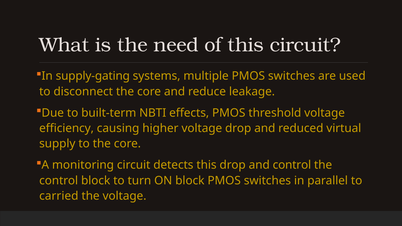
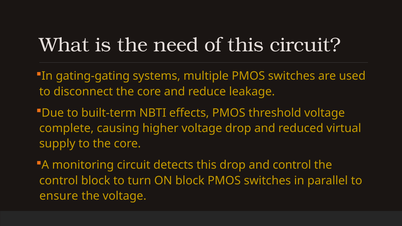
supply-gating: supply-gating -> gating-gating (93, 76)
efficiency: efficiency -> complete (66, 128)
carried: carried -> ensure (59, 196)
